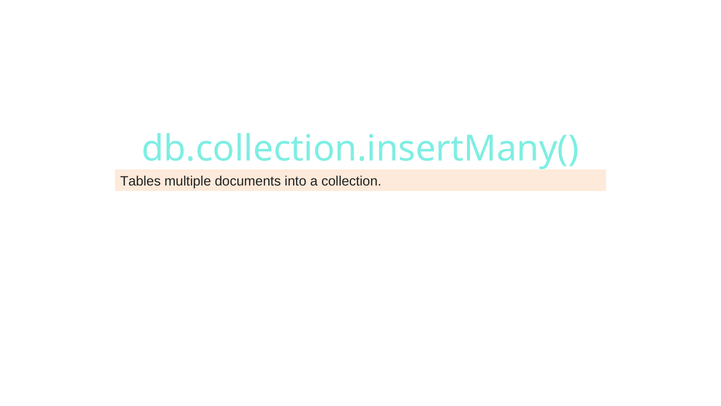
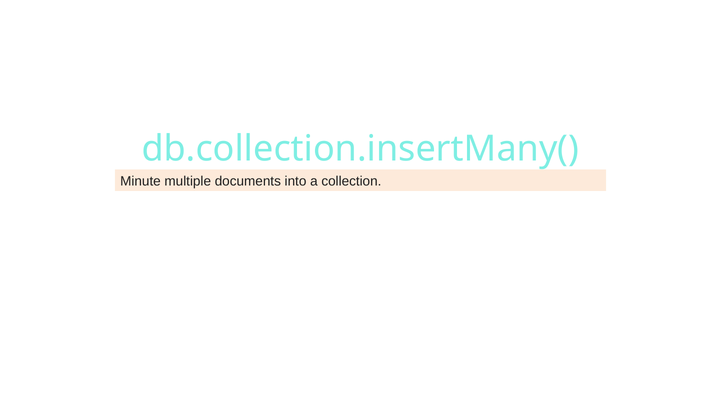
Tables: Tables -> Minute (141, 181)
